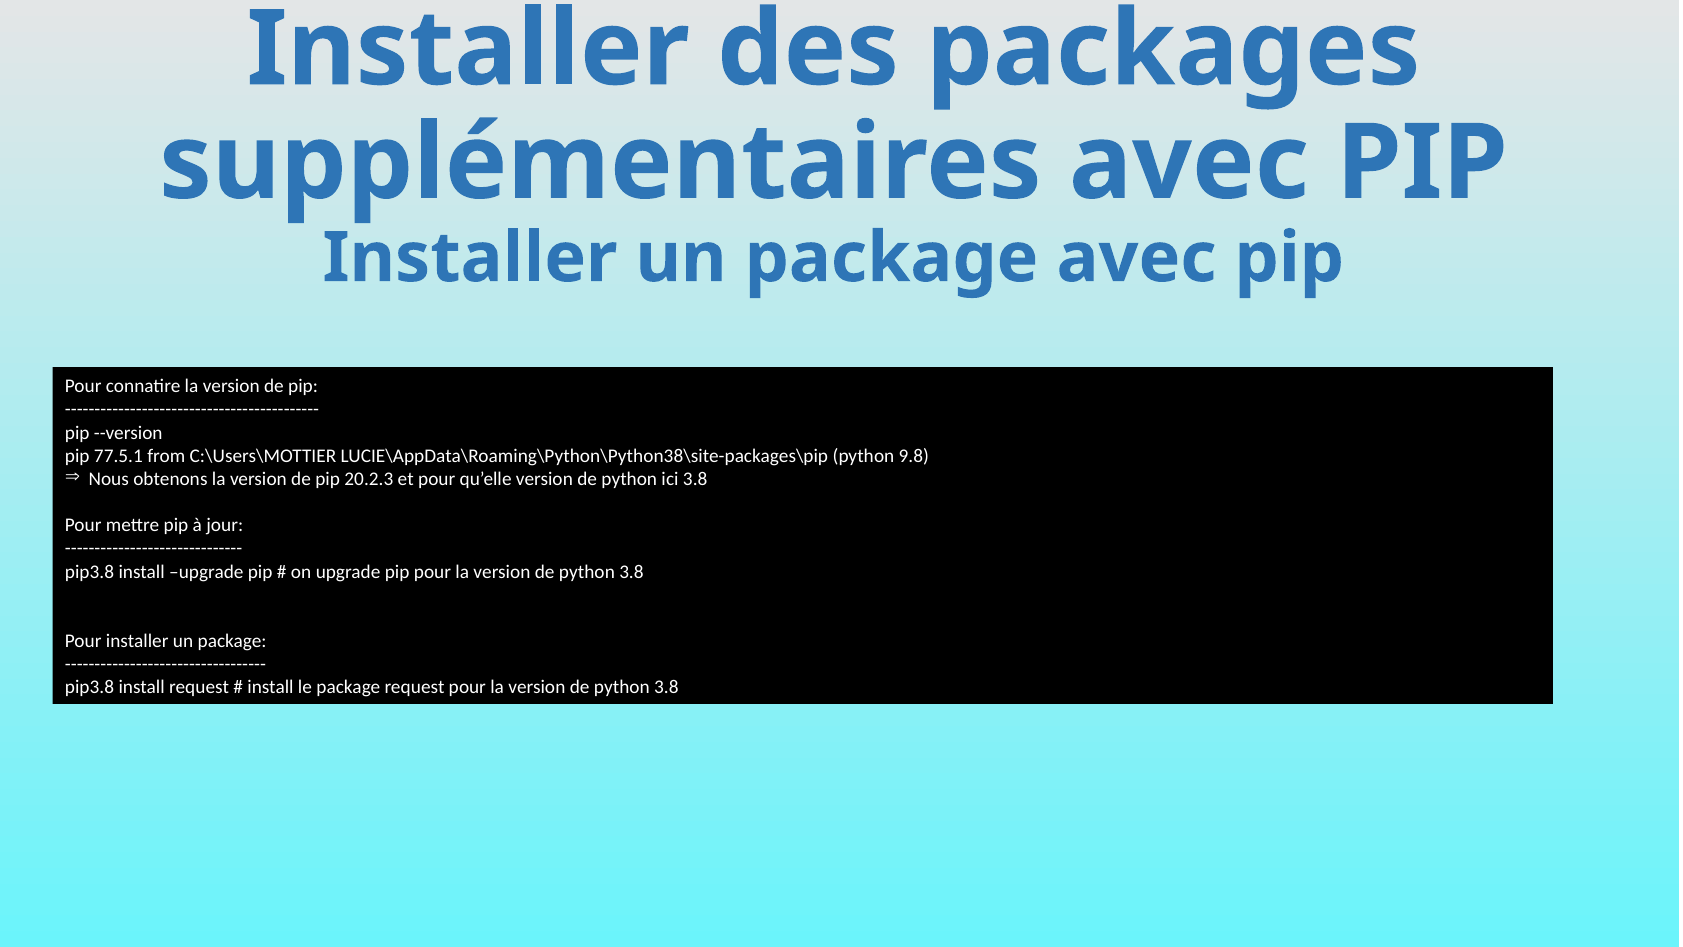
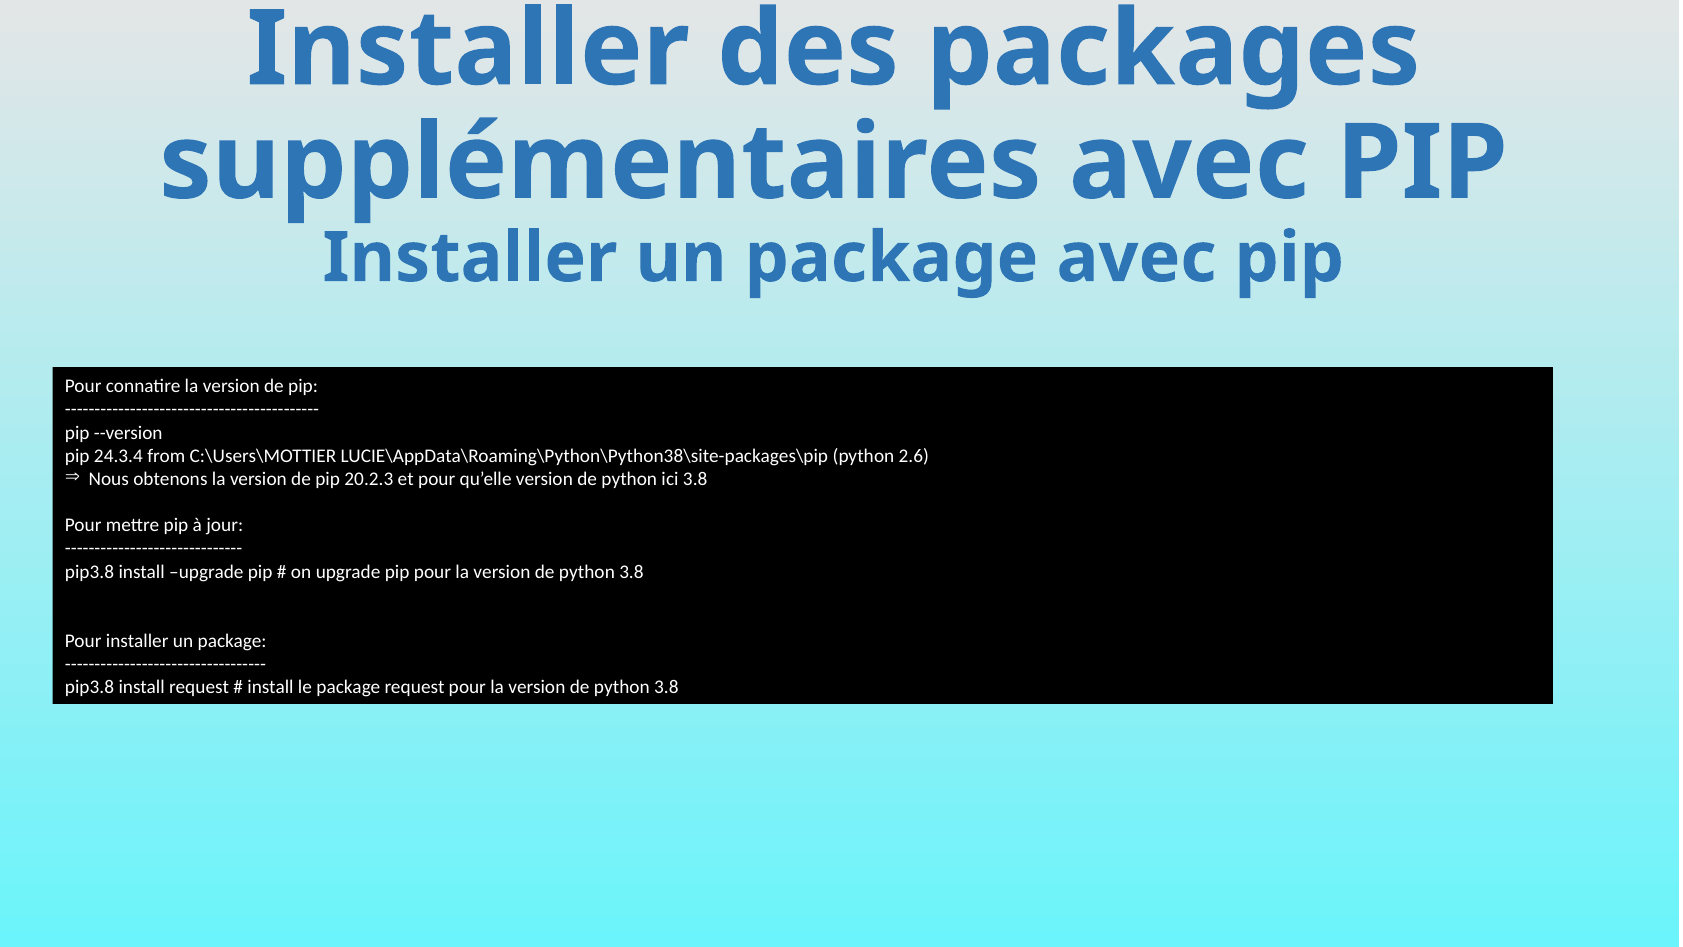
77.5.1: 77.5.1 -> 24.3.4 (118, 456)
9.8: 9.8 -> 2.6 (914, 456)
